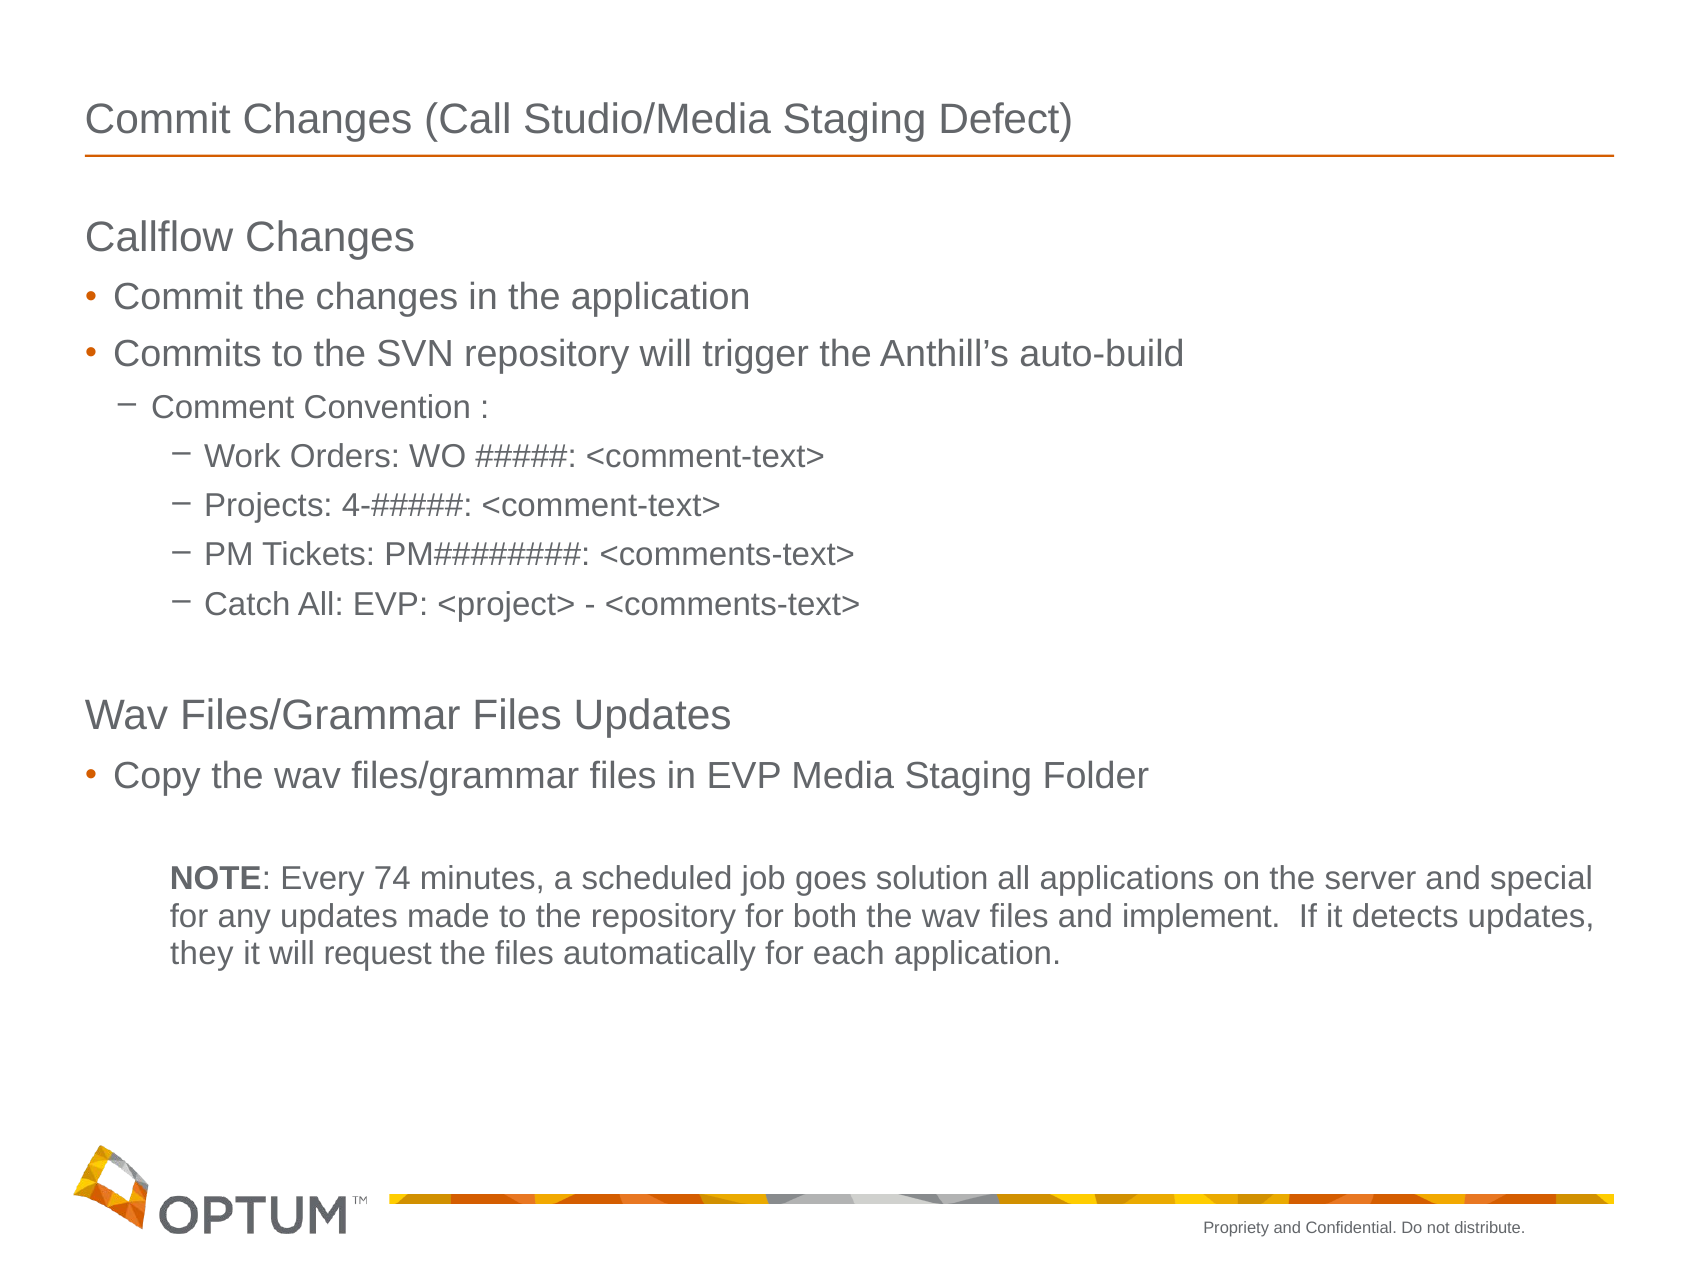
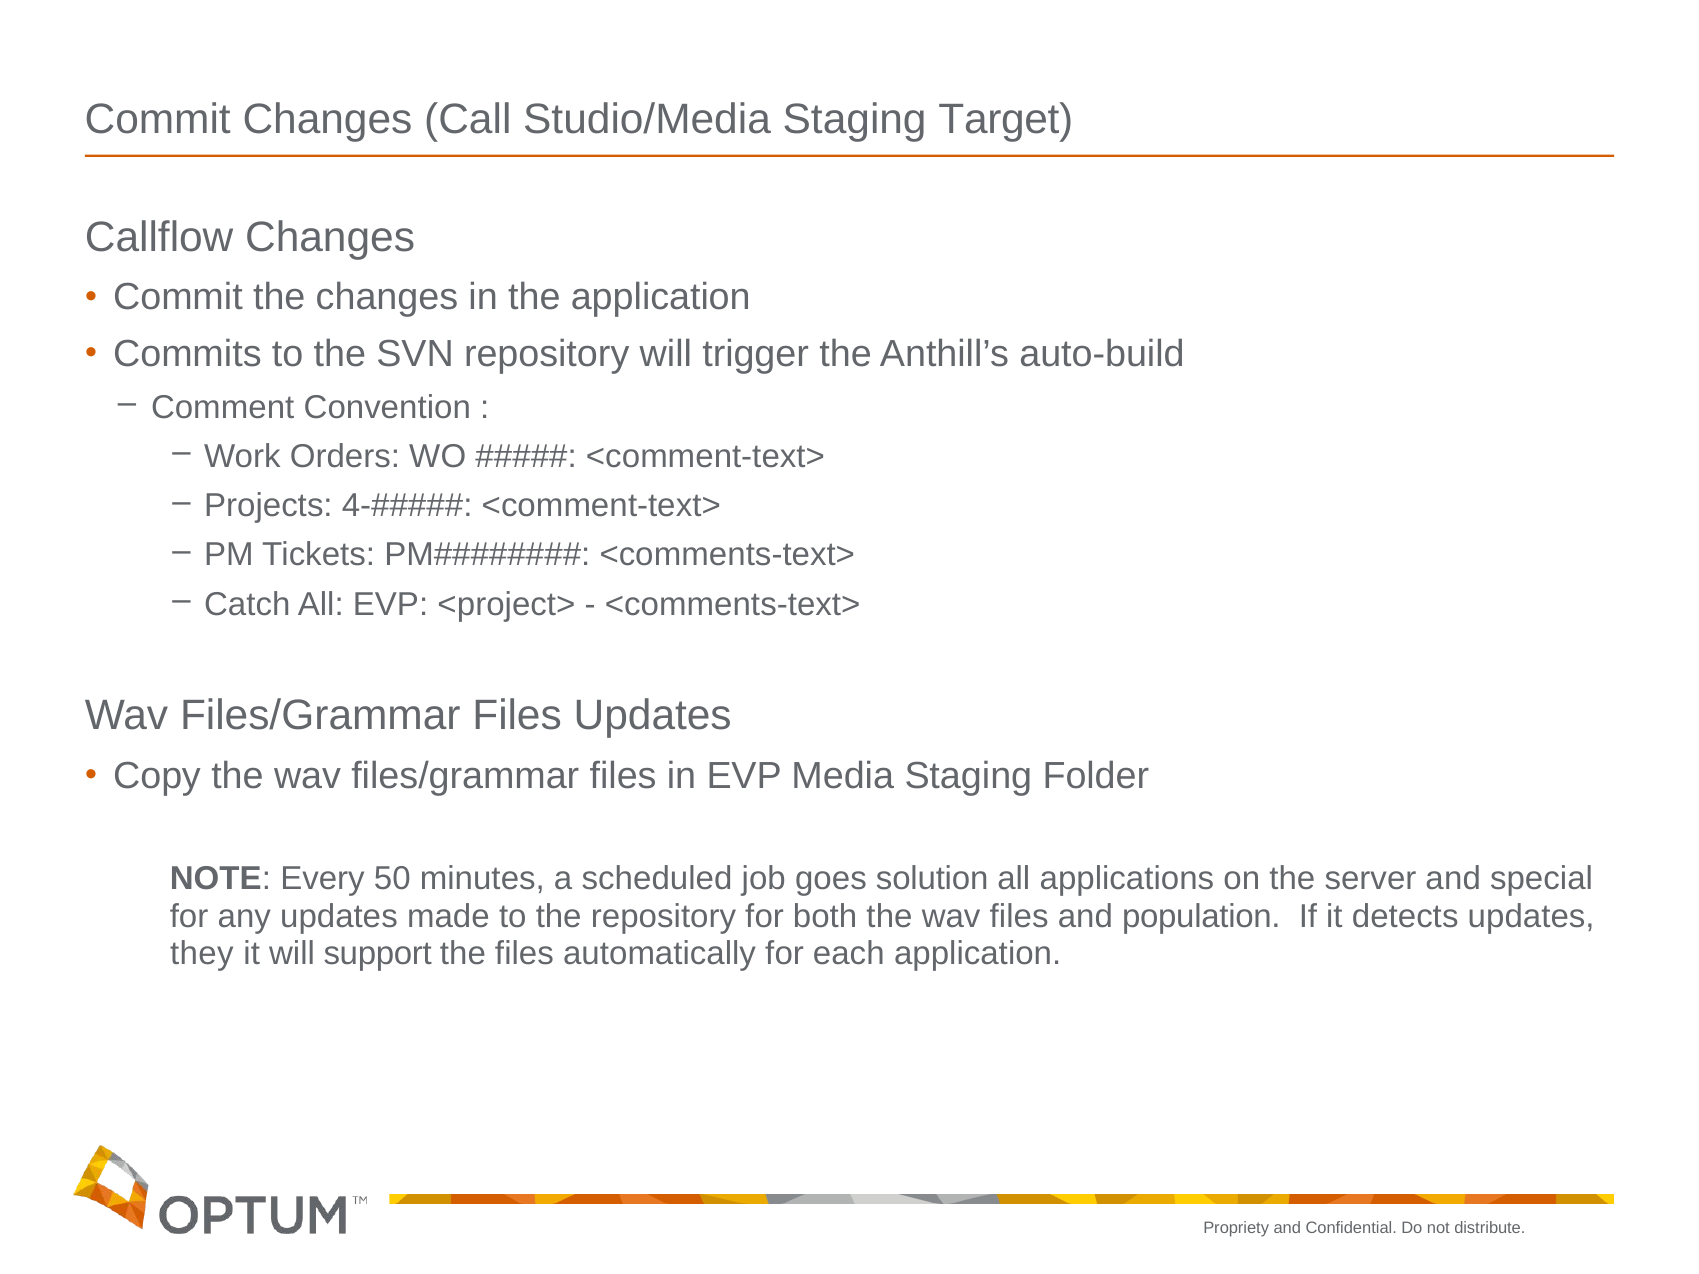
Defect: Defect -> Target (1006, 119)
74: 74 -> 50 (392, 879)
implement: implement -> population (1201, 916)
request: request -> support (378, 954)
